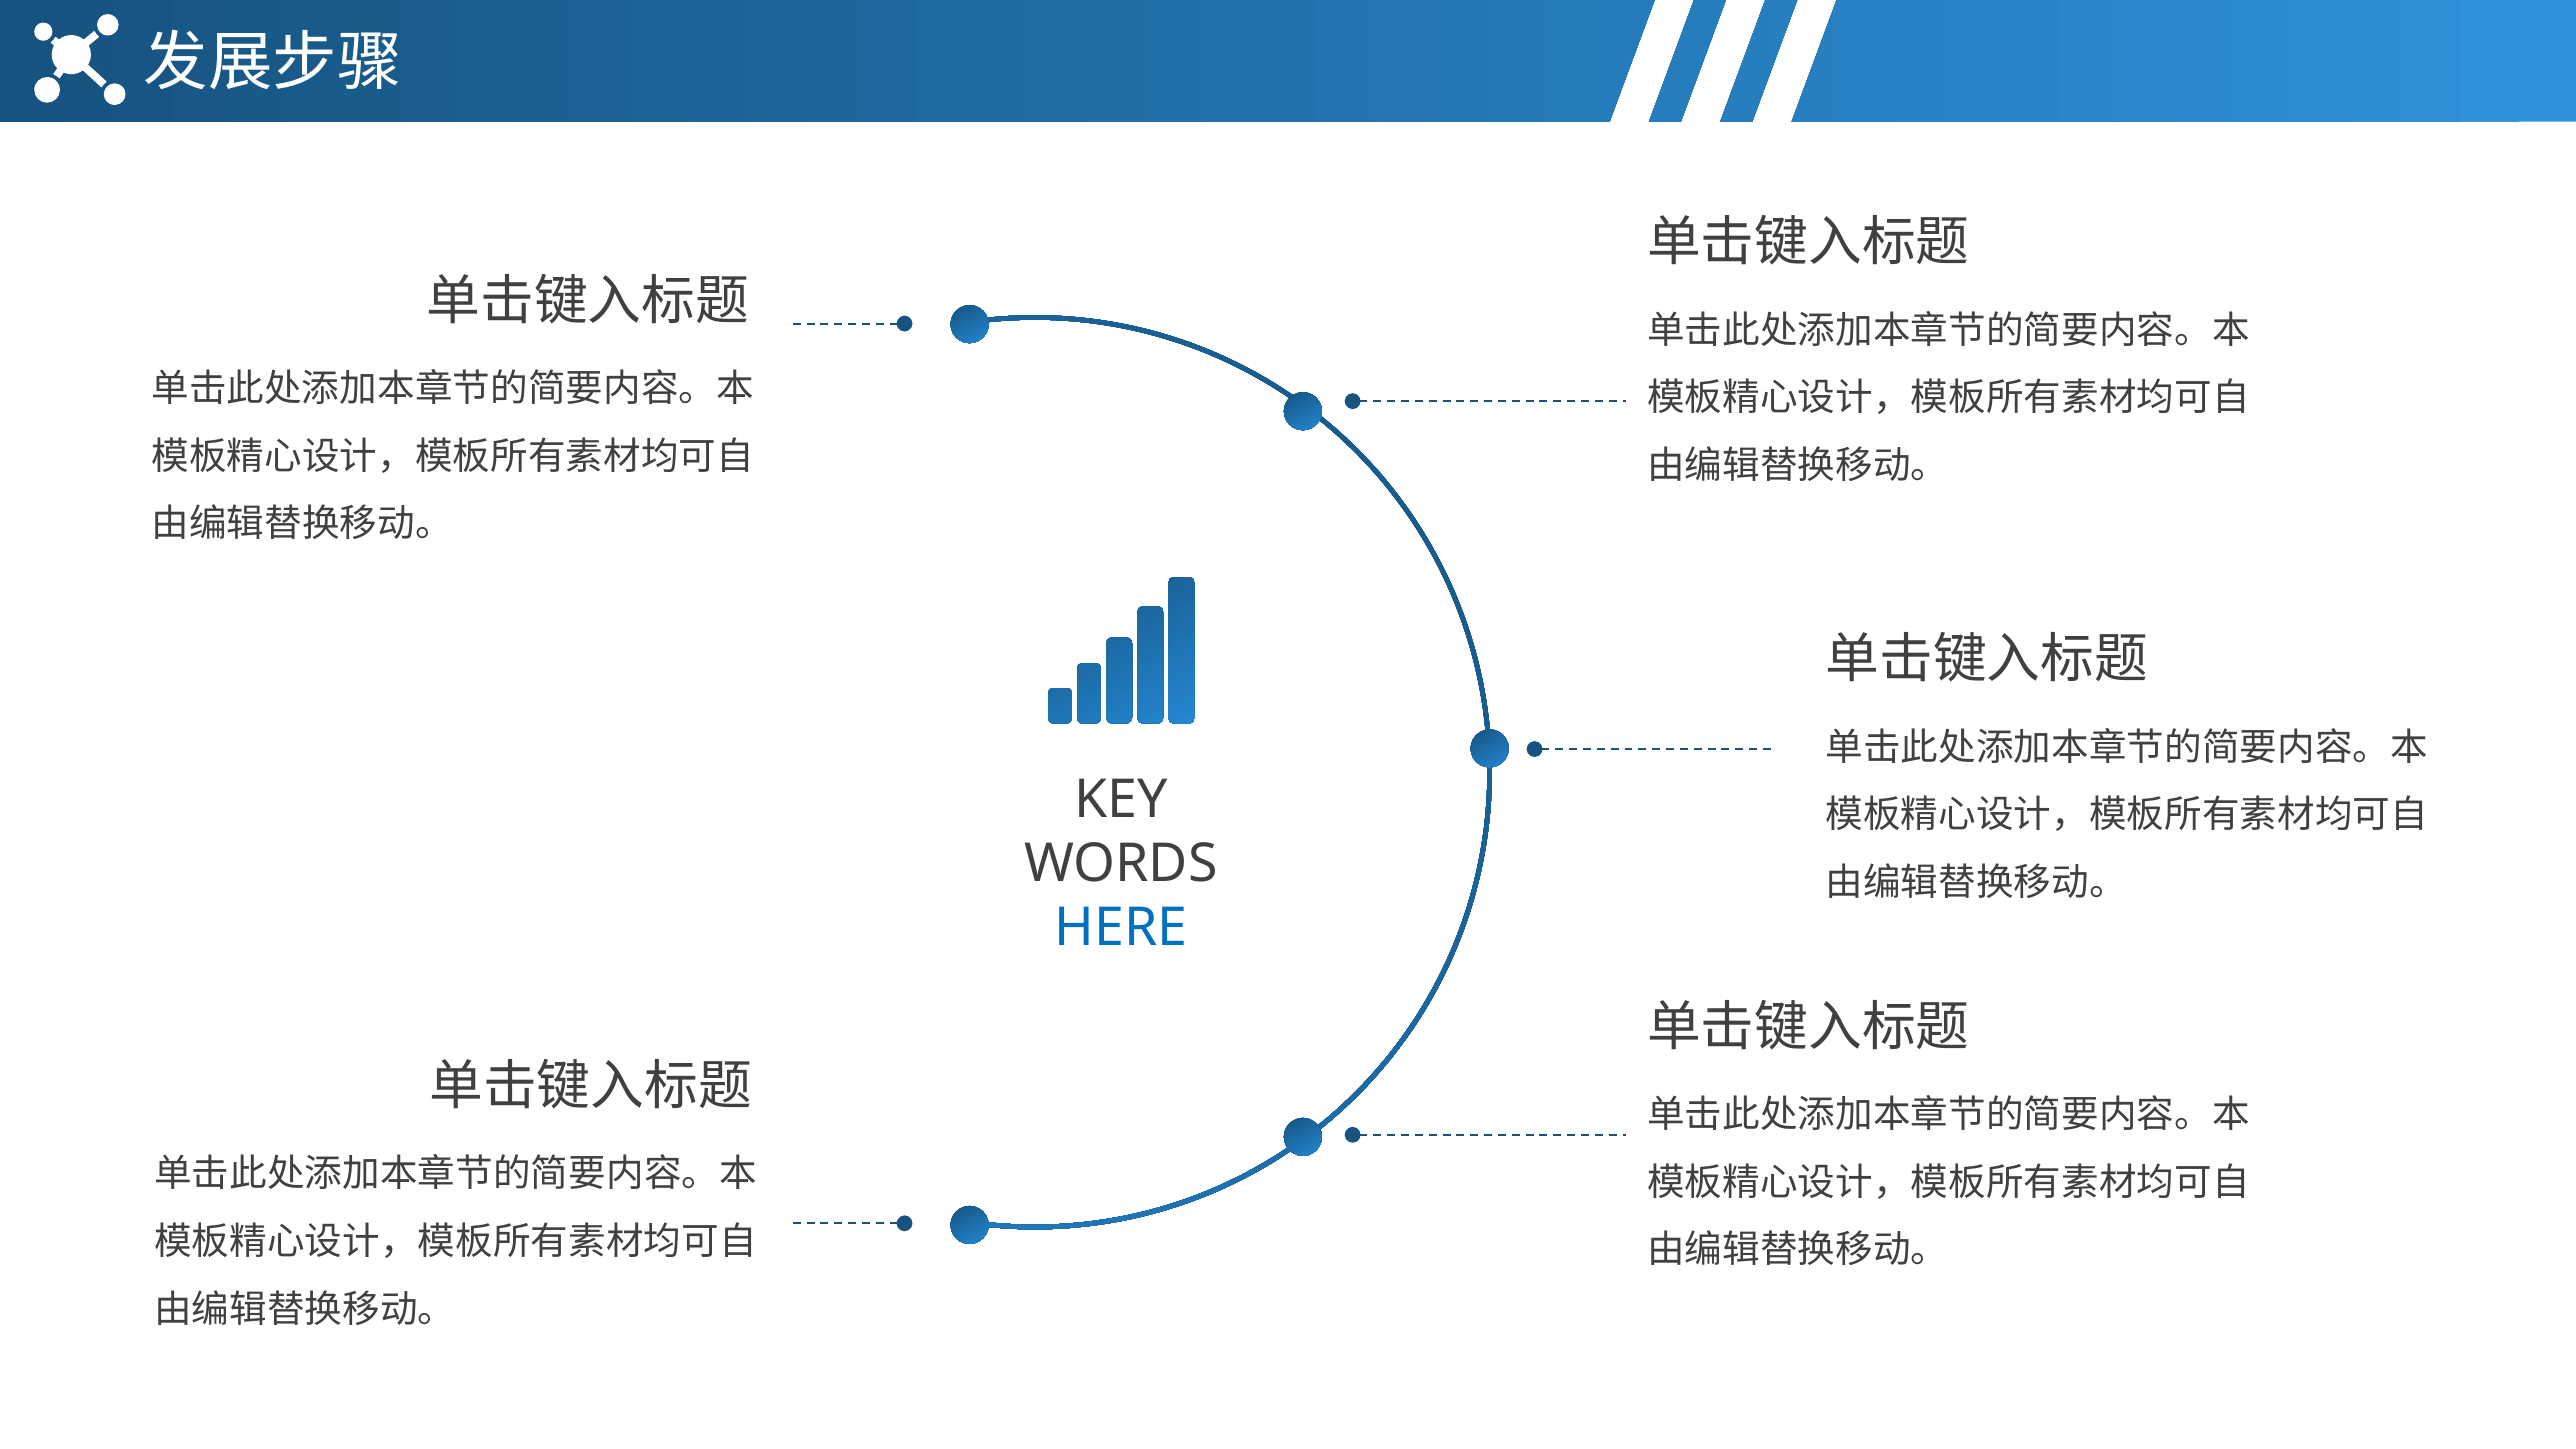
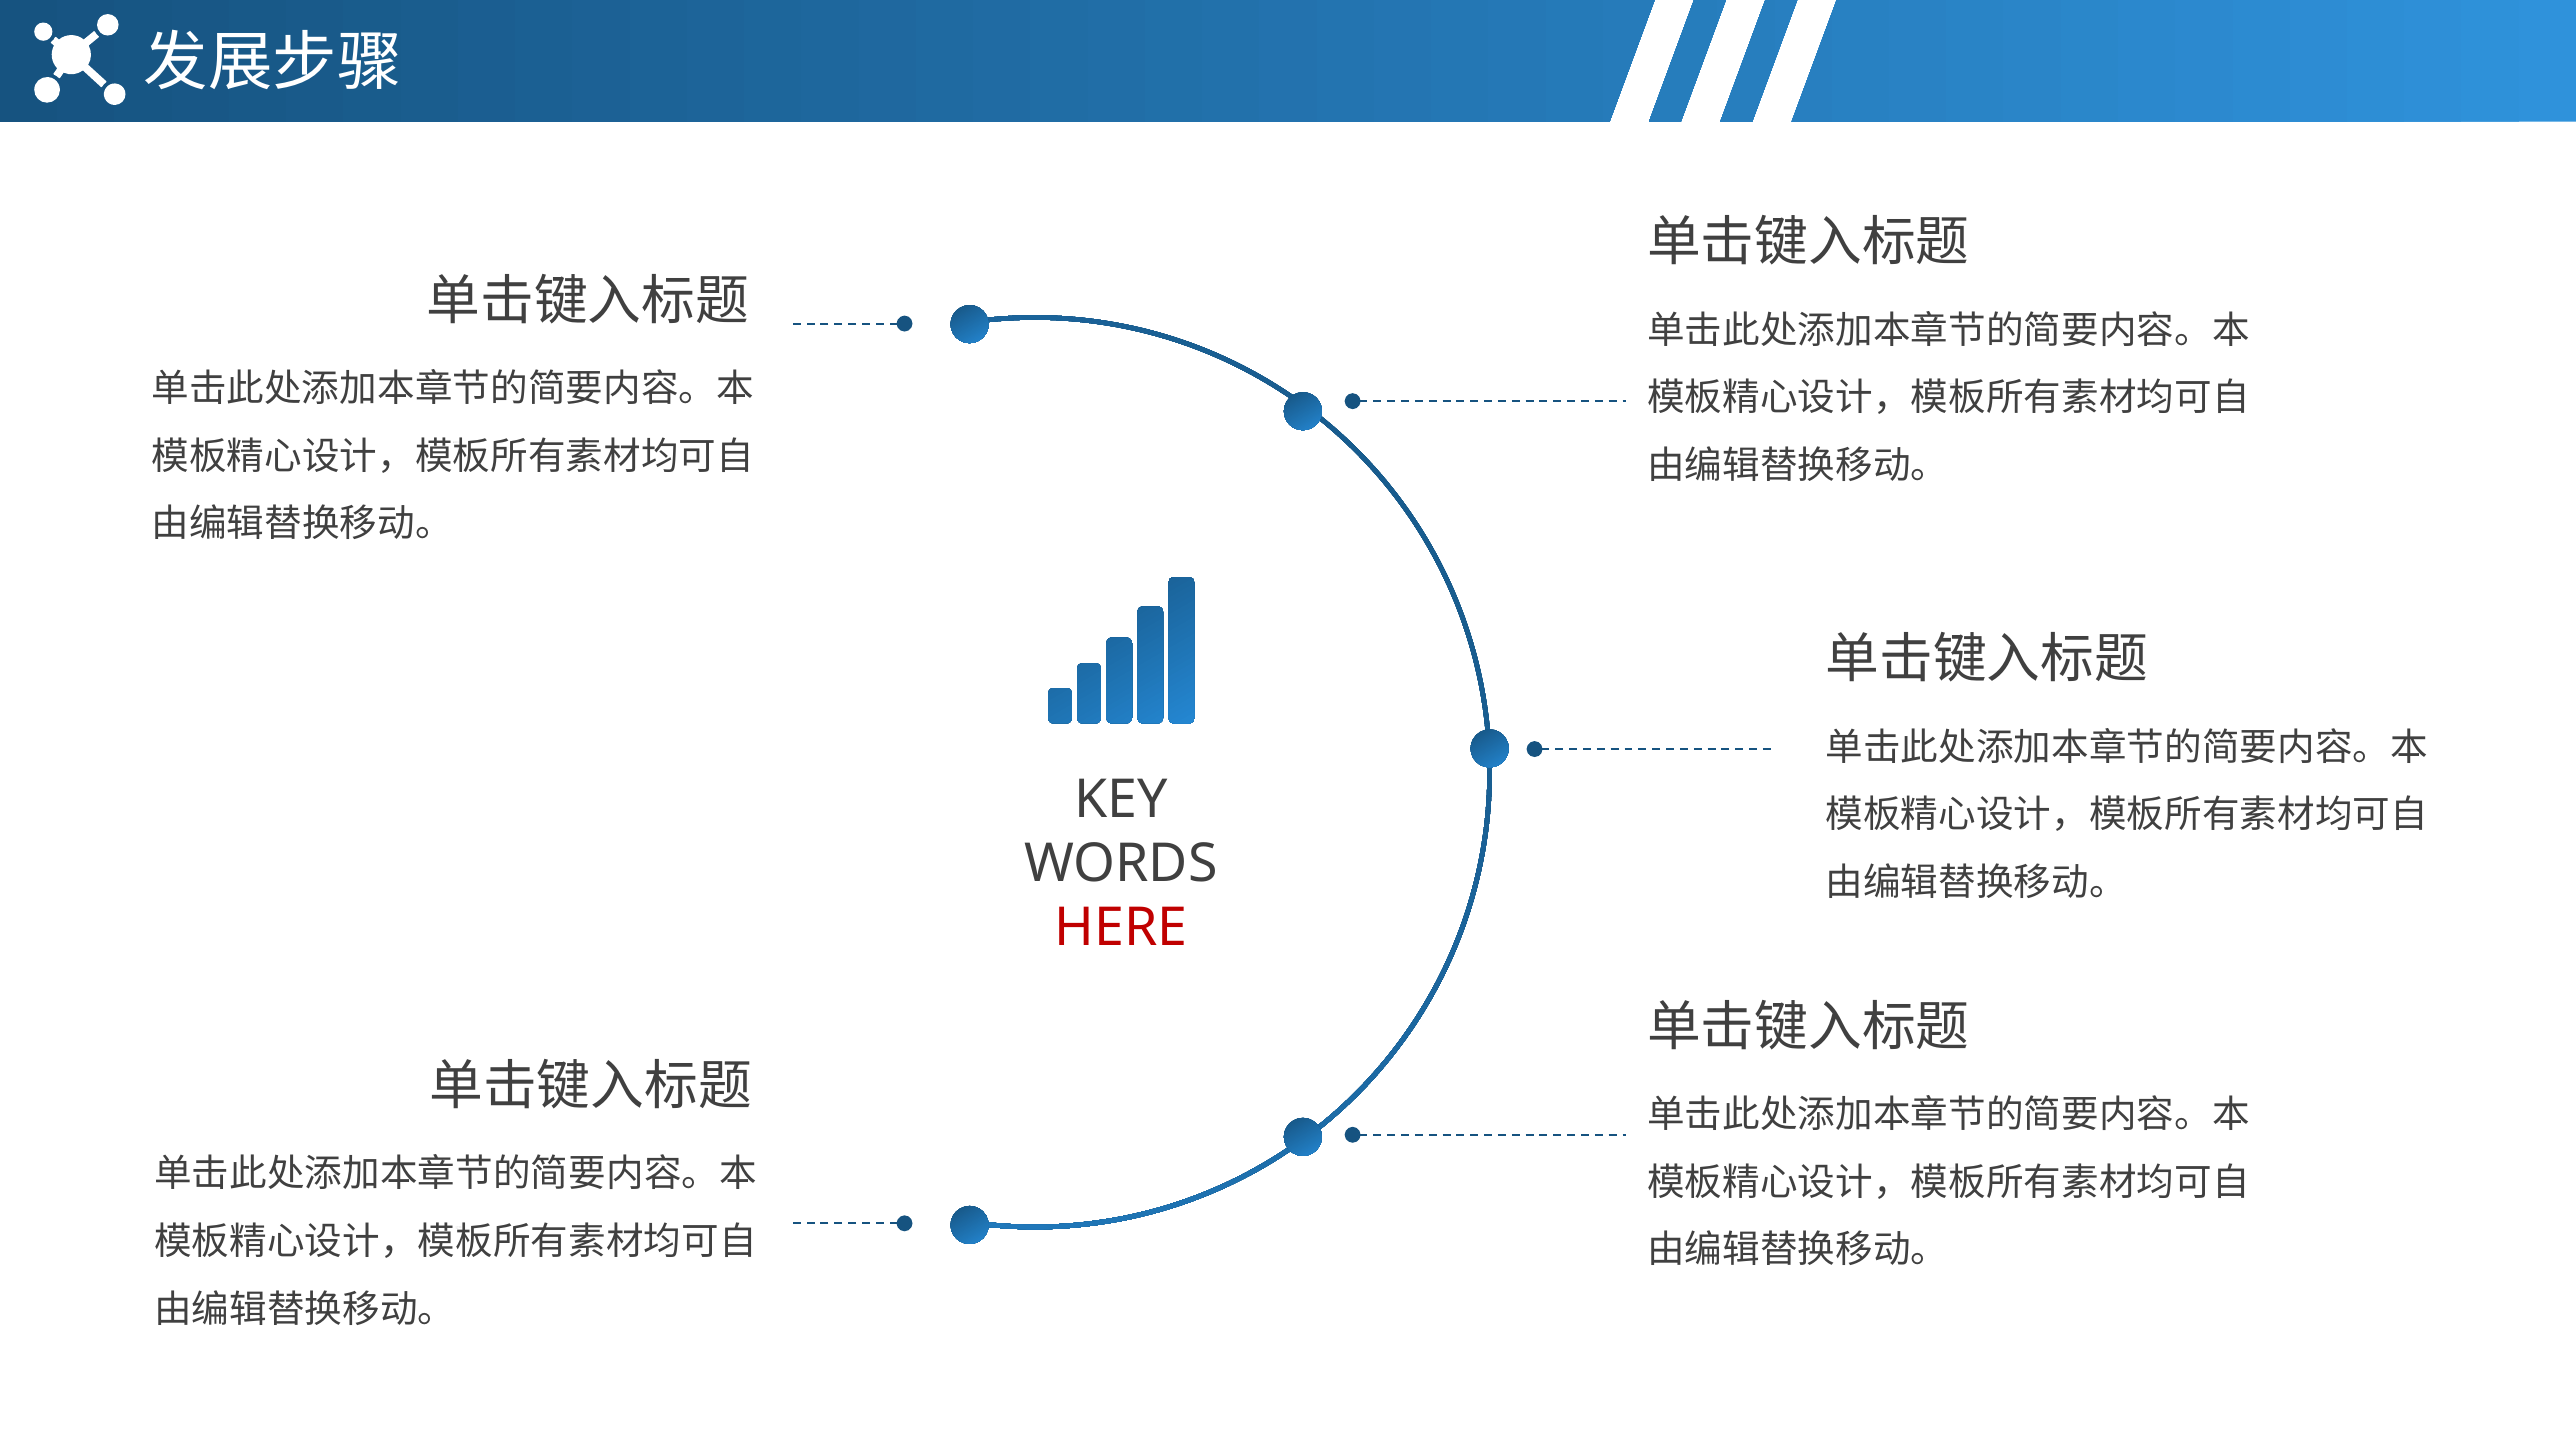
HERE colour: blue -> red (1121, 928)
